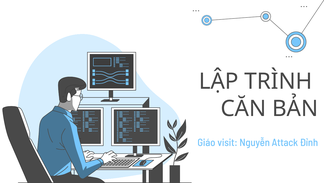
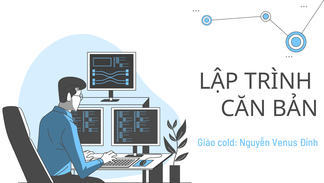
visit: visit -> cold (227, 142)
Attack: Attack -> Venus (285, 142)
